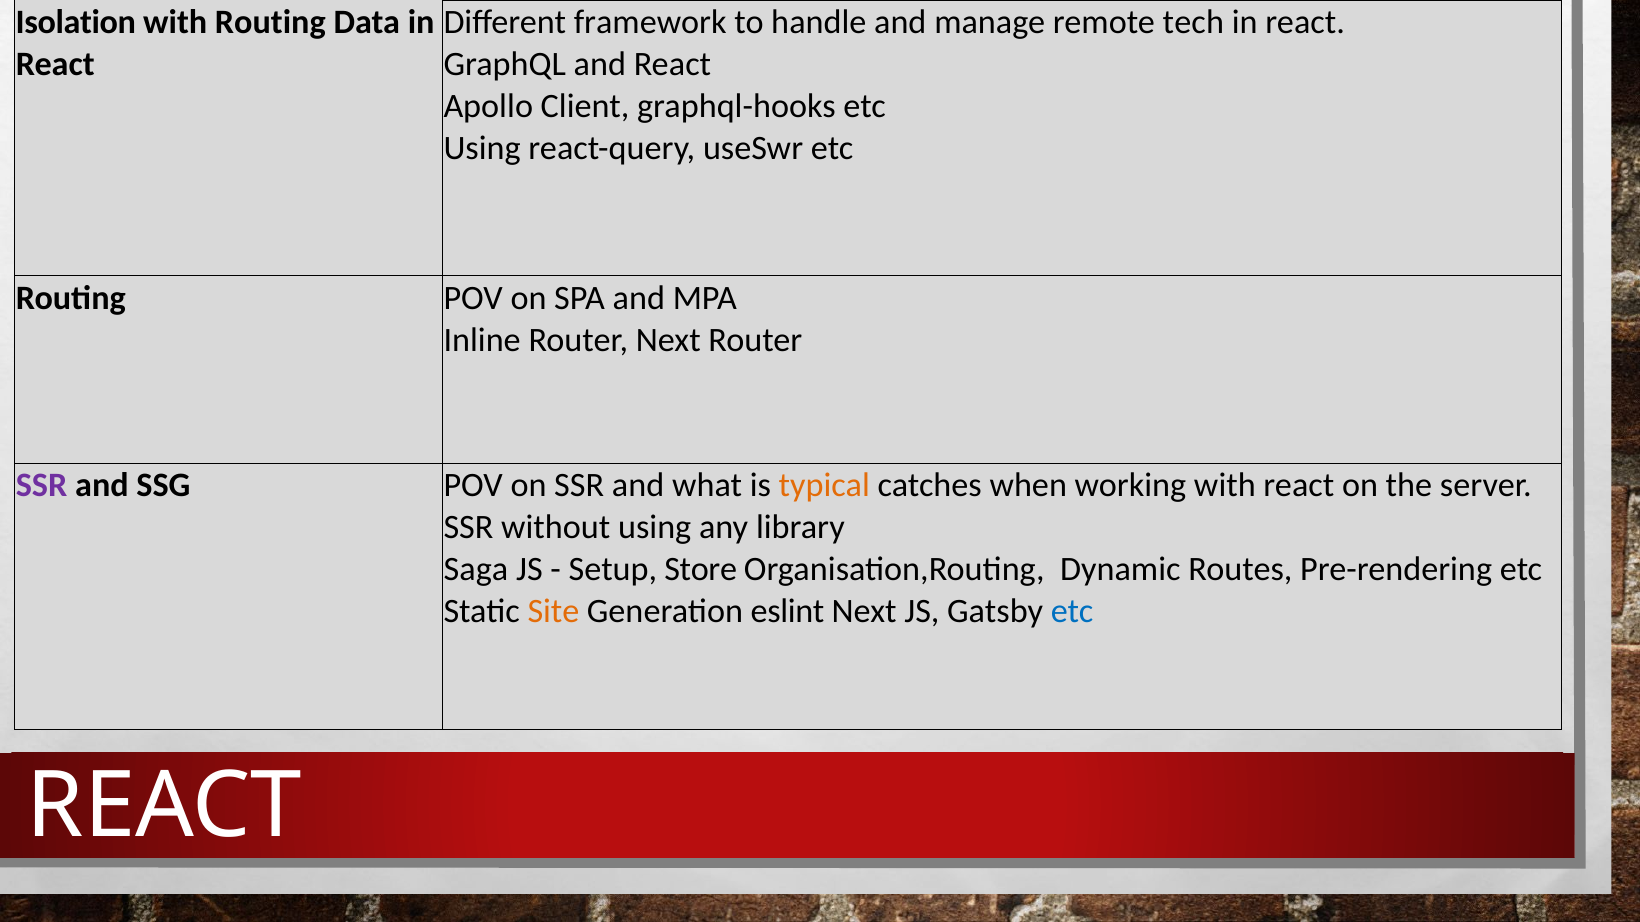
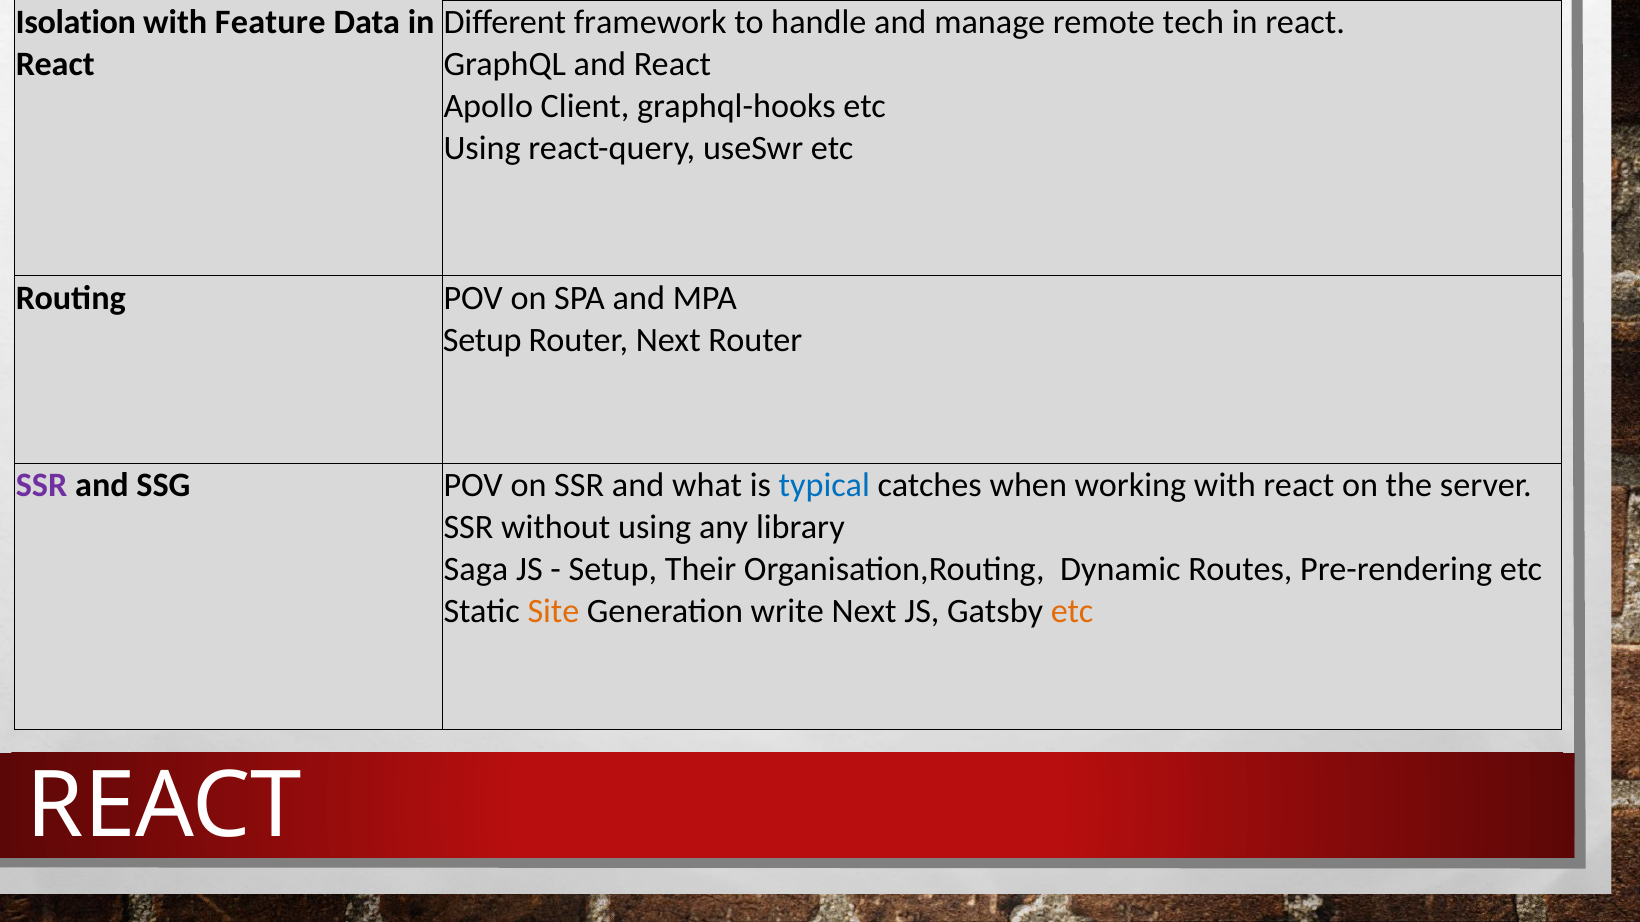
with Routing: Routing -> Feature (270, 23)
Inline: Inline -> Setup (482, 340)
typical colour: orange -> blue (824, 486)
Store: Store -> Their (701, 569)
eslint: eslint -> write (787, 611)
etc colour: blue -> orange (1072, 611)
